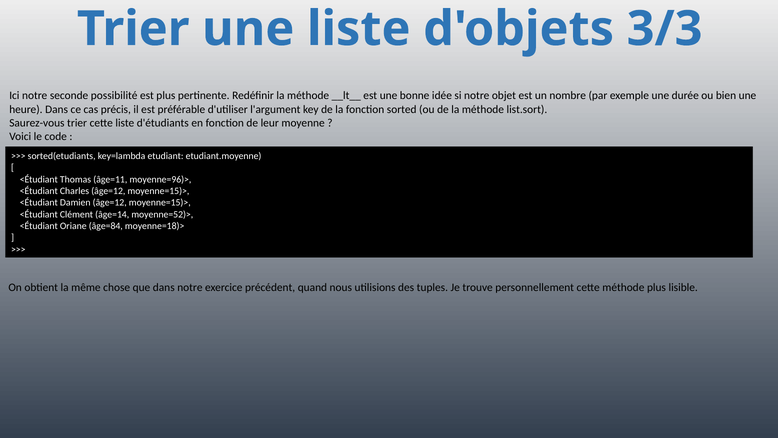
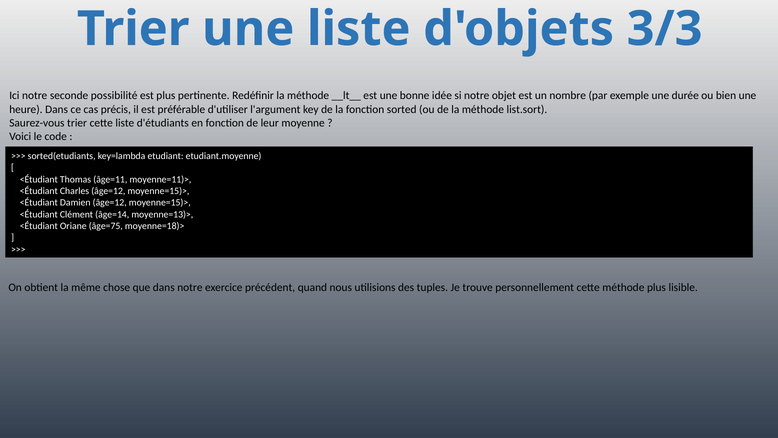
moyenne=96)>: moyenne=96)> -> moyenne=11)> (160, 179)
moyenne=52)>: moyenne=52)> -> moyenne=13)> (162, 214)
âge=84: âge=84 -> âge=75 (106, 226)
